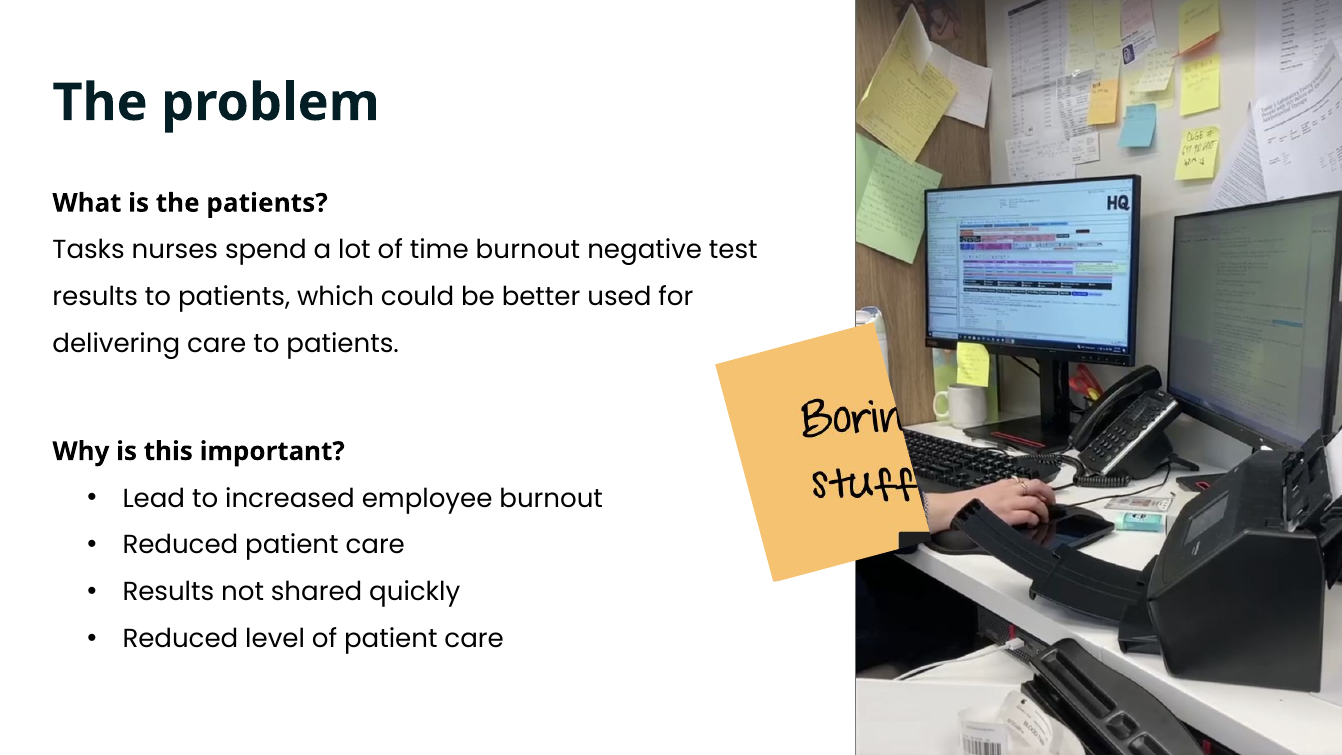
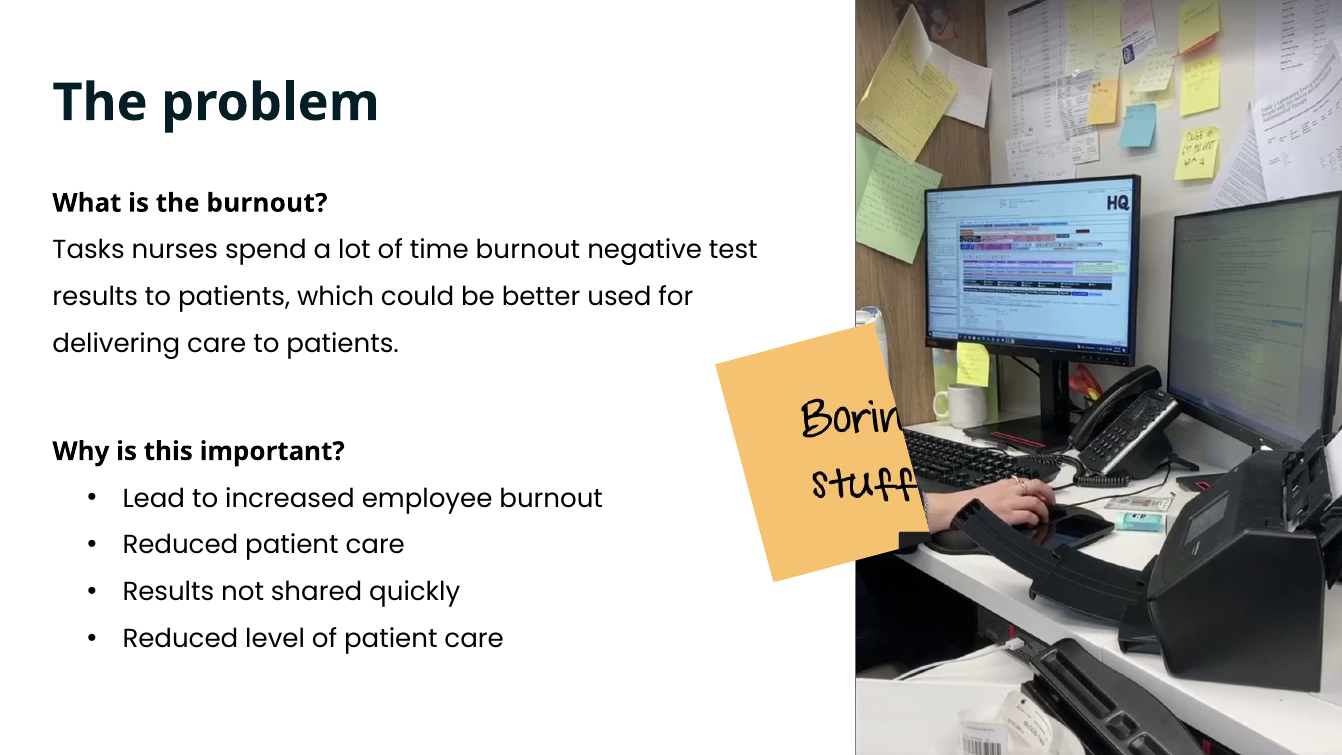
the patients: patients -> burnout (267, 203)
